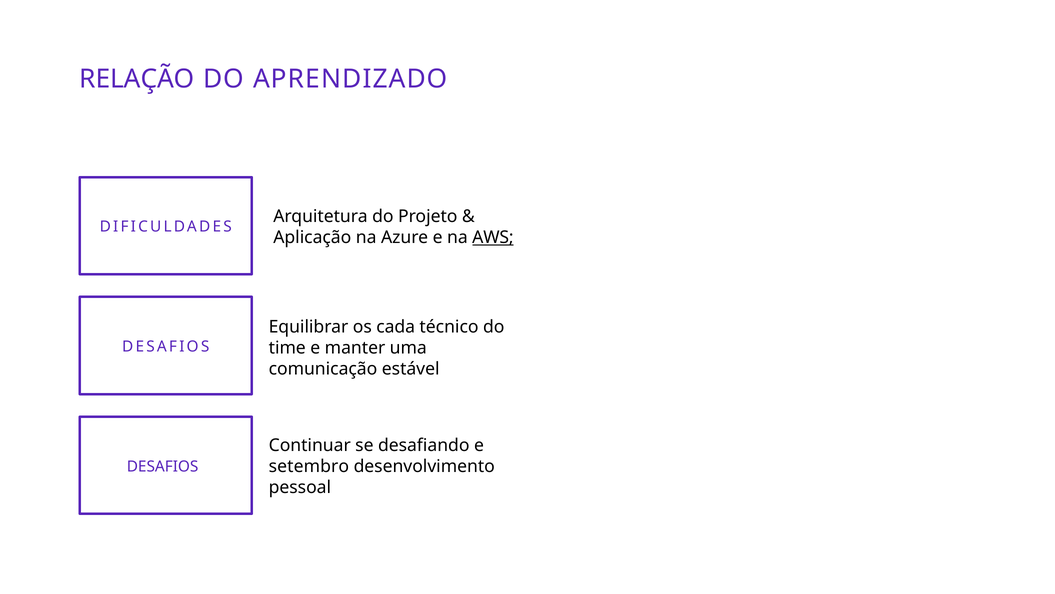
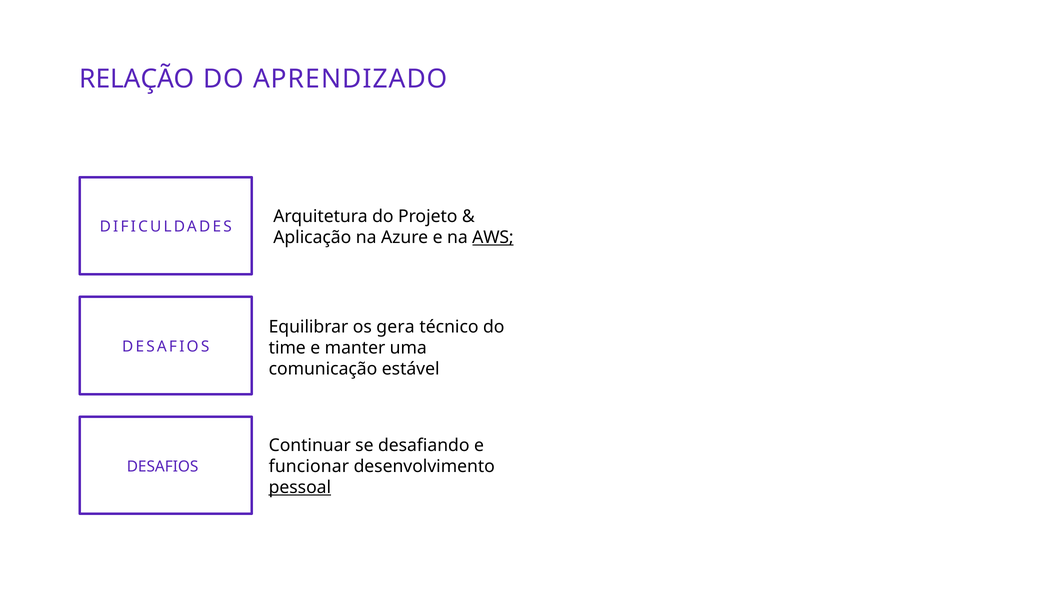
cada: cada -> gera (396, 326)
setembro: setembro -> funcionar (309, 466)
pessoal underline: none -> present (300, 487)
